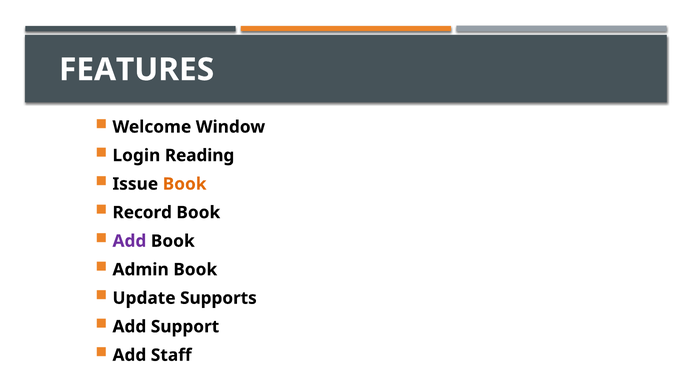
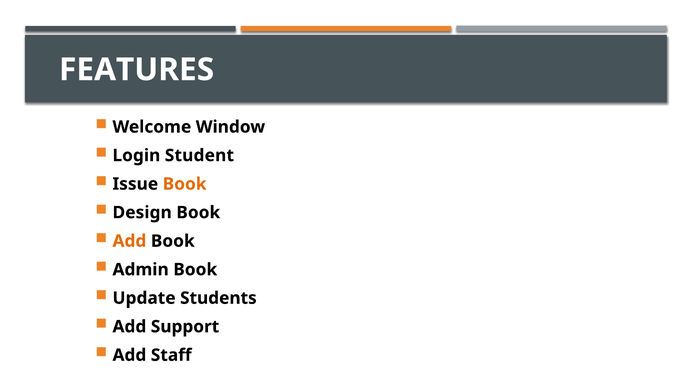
Reading: Reading -> Student (199, 156)
Record: Record -> Design (142, 213)
Add colour: purple -> orange (129, 241)
Supports: Supports -> Students (218, 298)
